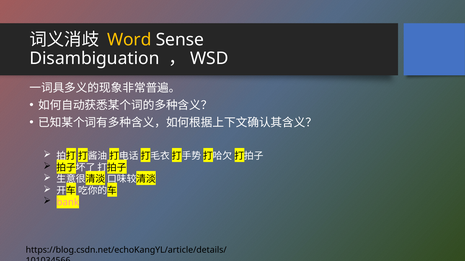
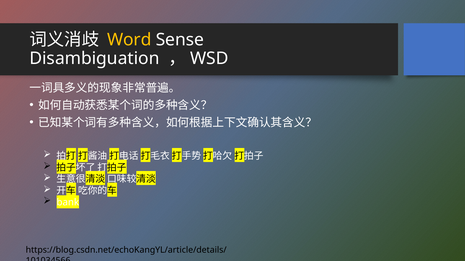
bank colour: pink -> white (68, 203)
